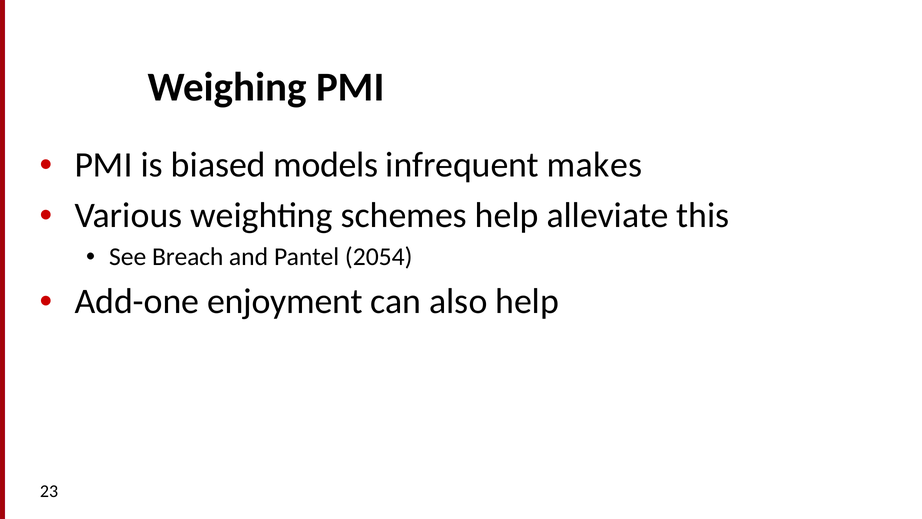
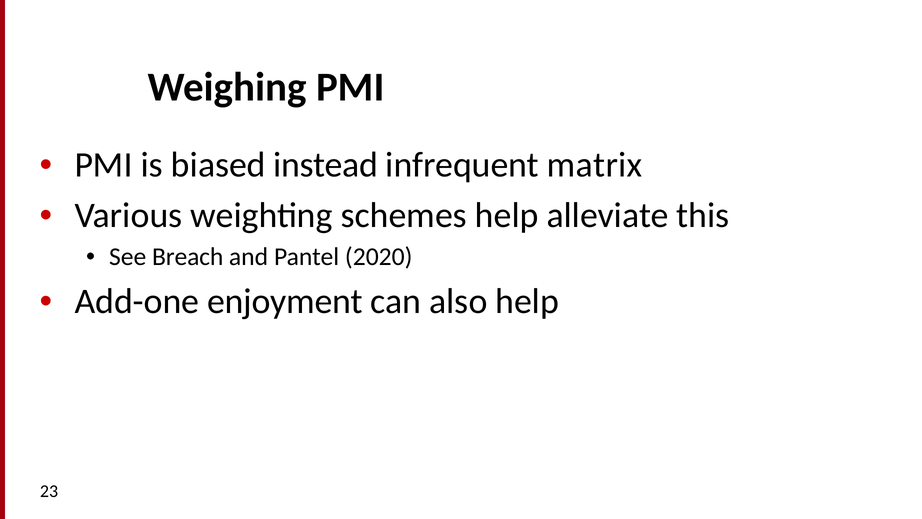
models: models -> instead (326, 165)
makes: makes -> matrix (595, 165)
2054: 2054 -> 2020 (379, 257)
